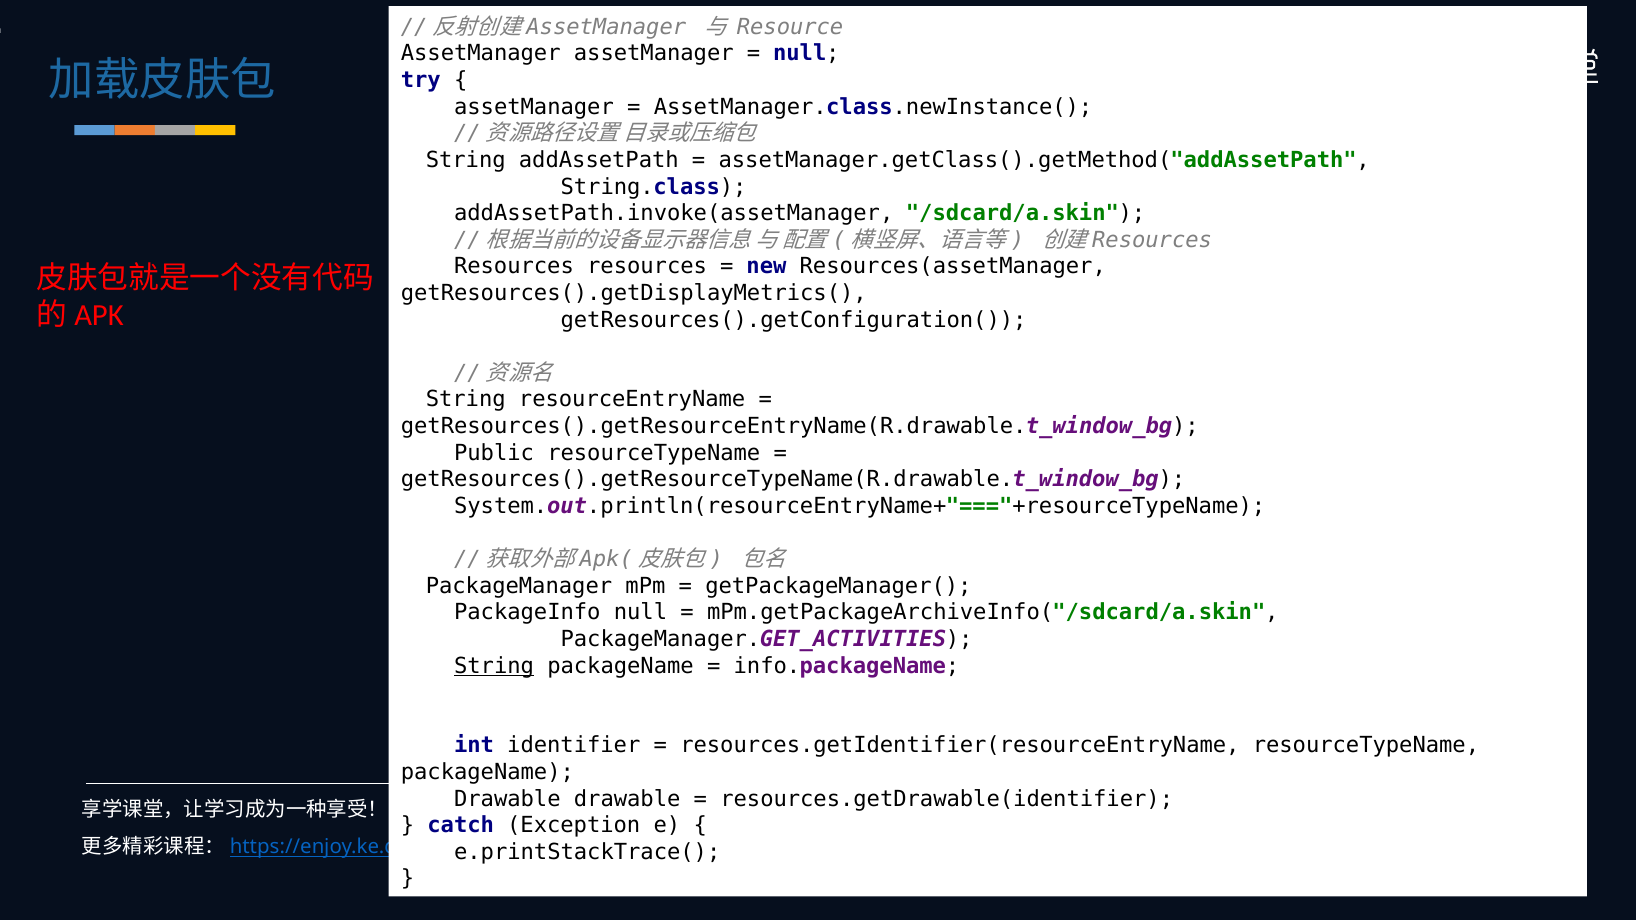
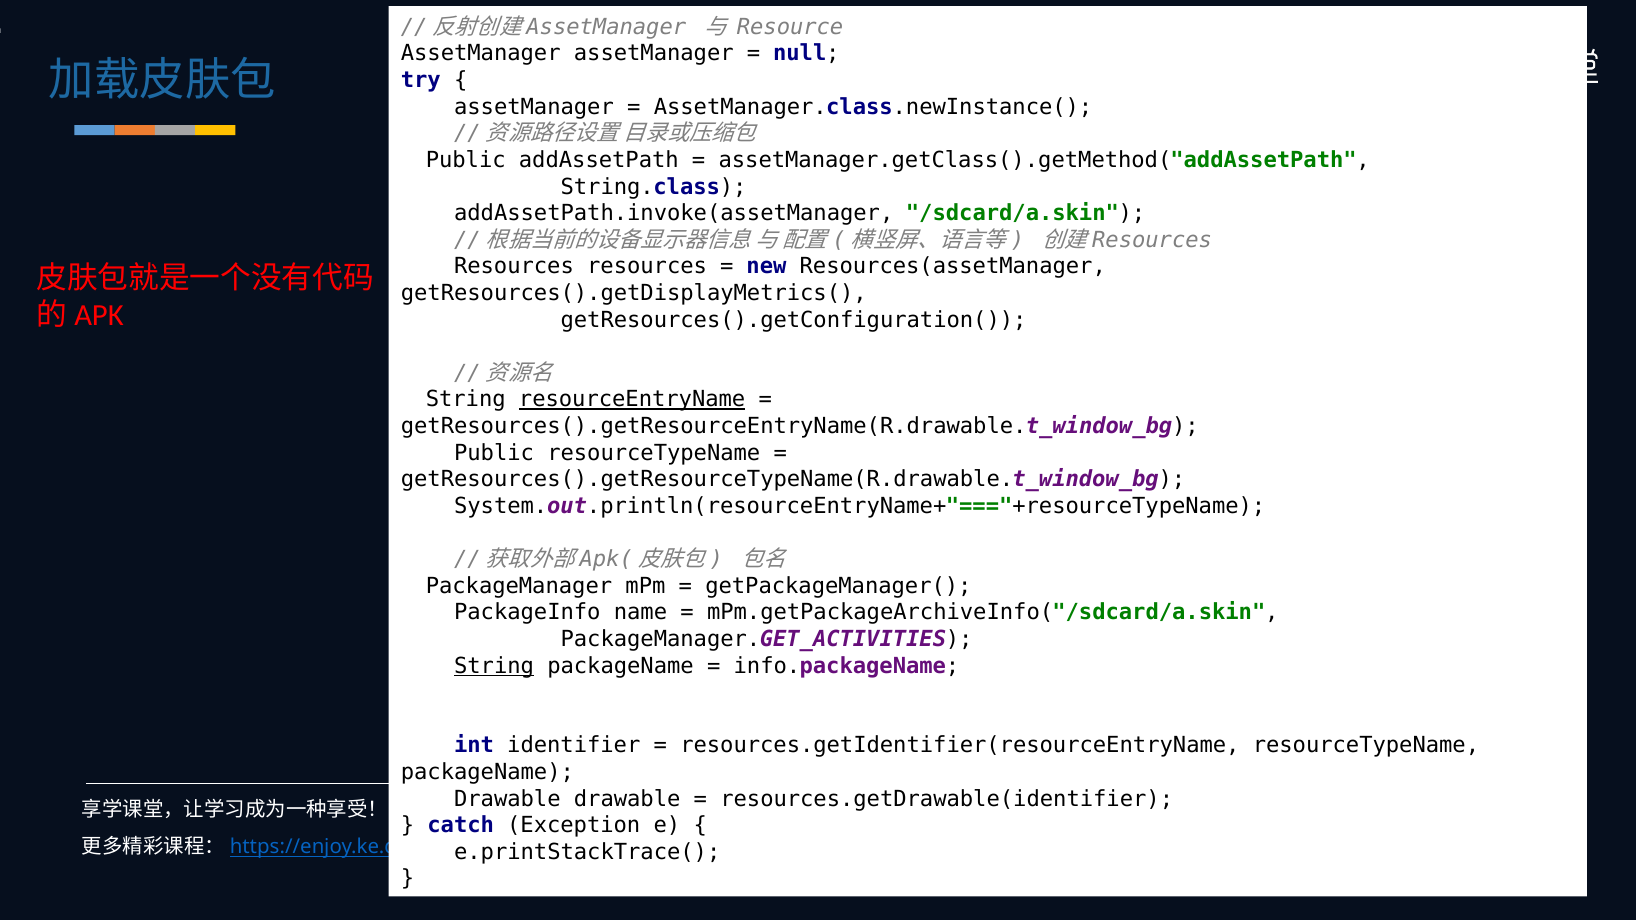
String: String -> Public (466, 160)
resourceEntryName underline: none -> present (632, 400)
PackageInfo null: null -> name (640, 613)
